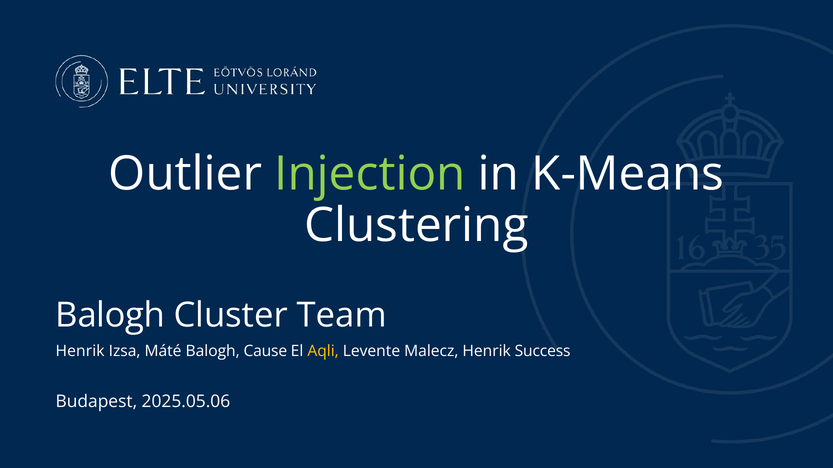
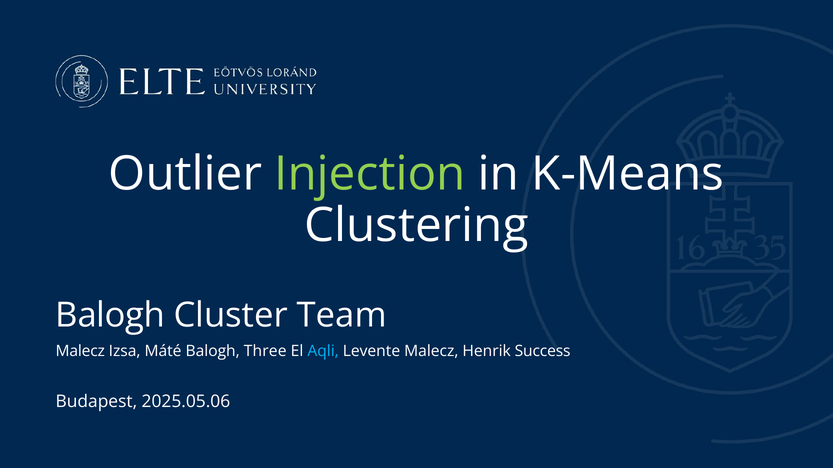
Henrik: Henrik -> Malecz (80, 352)
Cause: Cause -> Three (265, 352)
Aqli colour: yellow -> light blue (323, 352)
